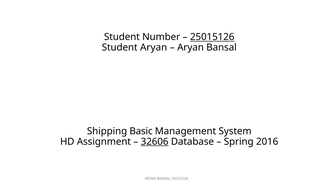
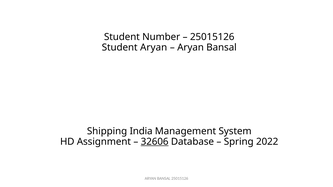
25015126 underline: present -> none (212, 37)
Basic: Basic -> India (141, 131)
2016: 2016 -> 2022 (267, 142)
